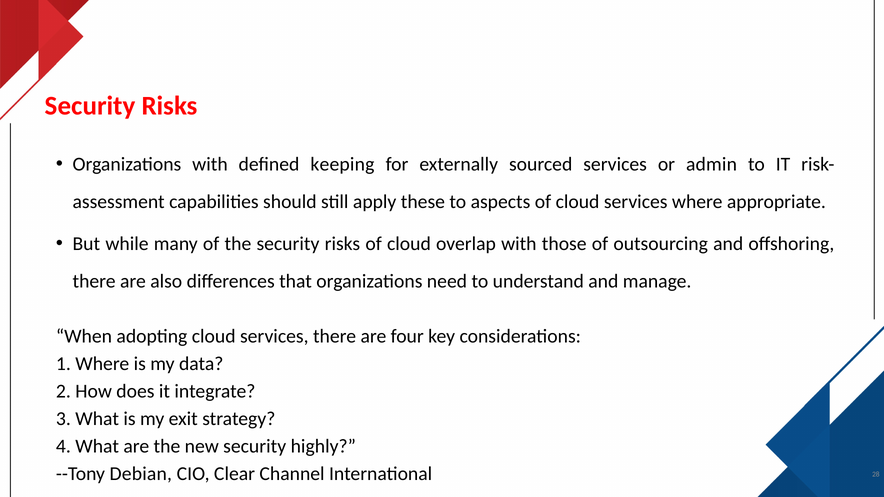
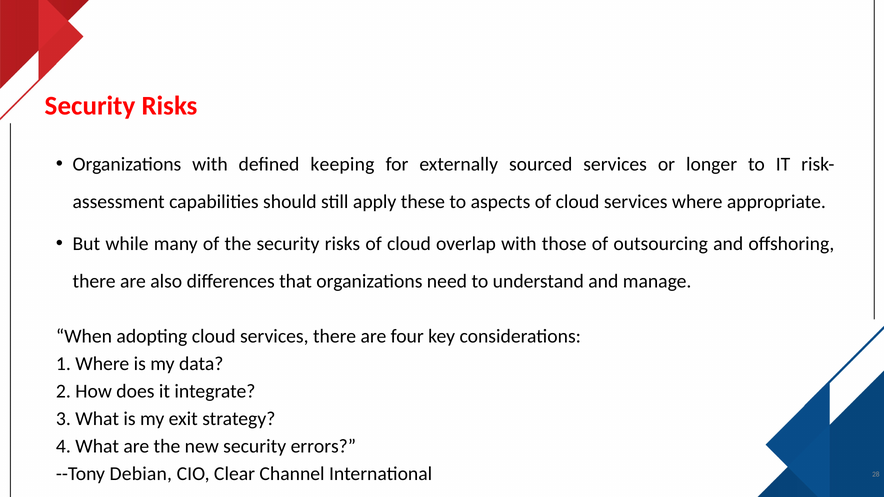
admin: admin -> longer (712, 164)
highly: highly -> errors (323, 447)
